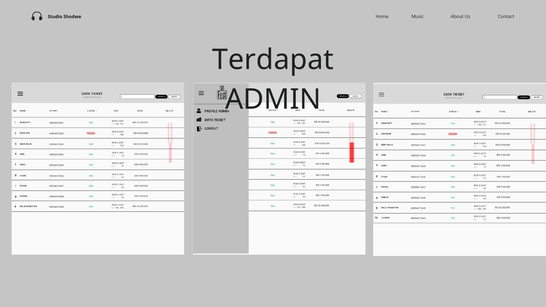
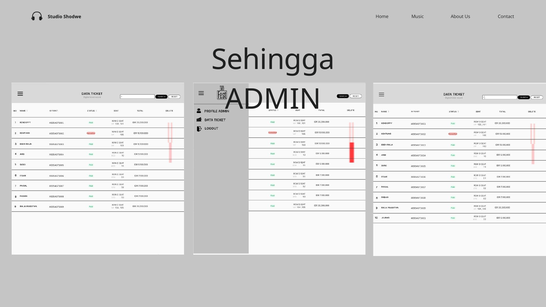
Terdapat: Terdapat -> Sehingga (273, 60)
